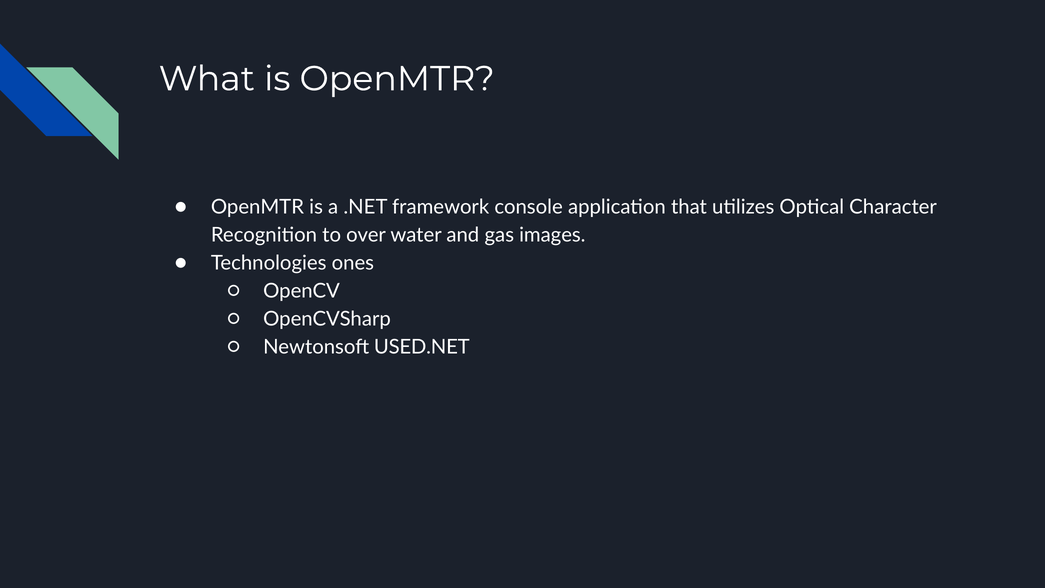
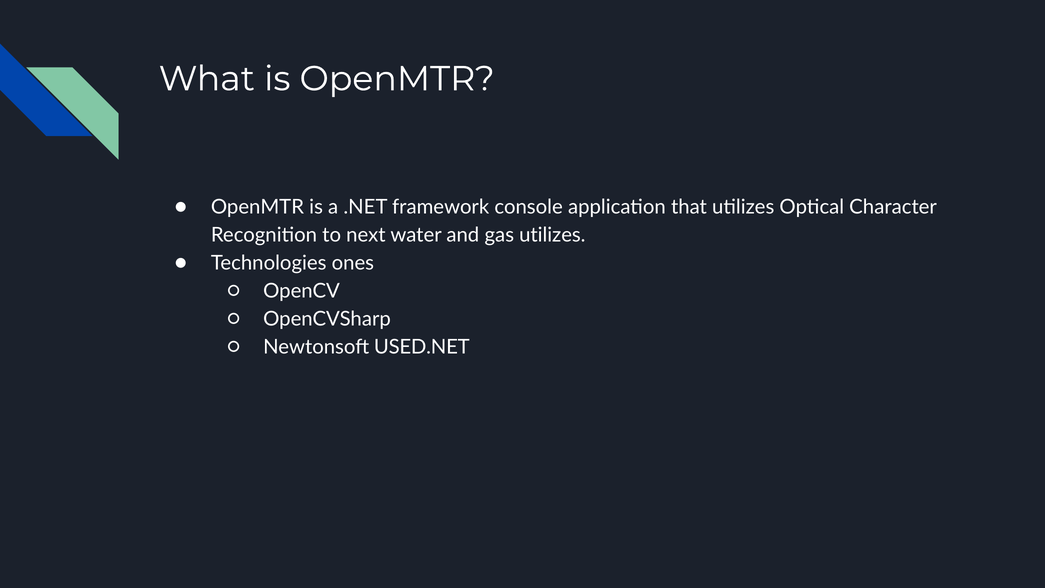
over: over -> next (366, 235)
gas images: images -> utilizes (552, 235)
